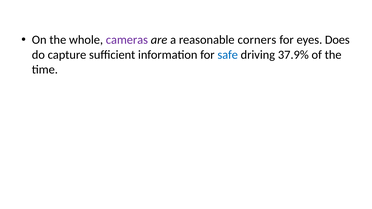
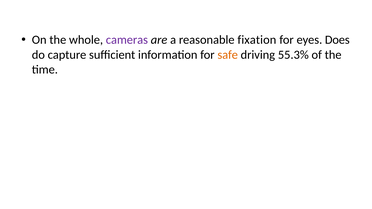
corners: corners -> fixation (257, 40)
safe colour: blue -> orange (228, 55)
37.9%: 37.9% -> 55.3% (293, 55)
